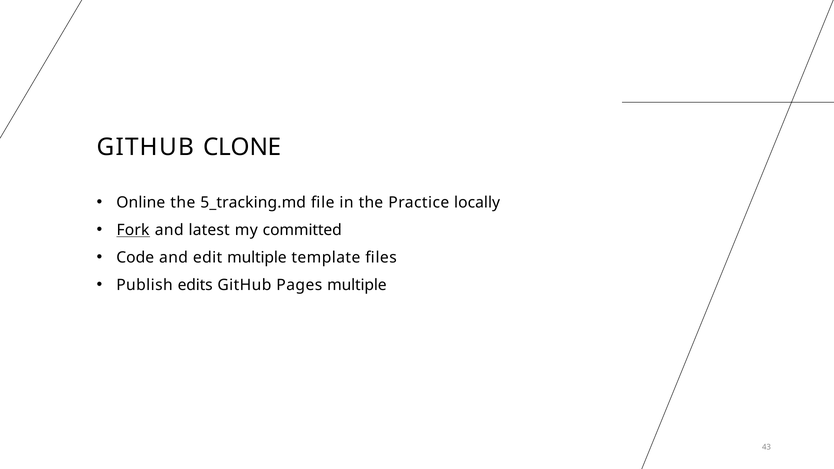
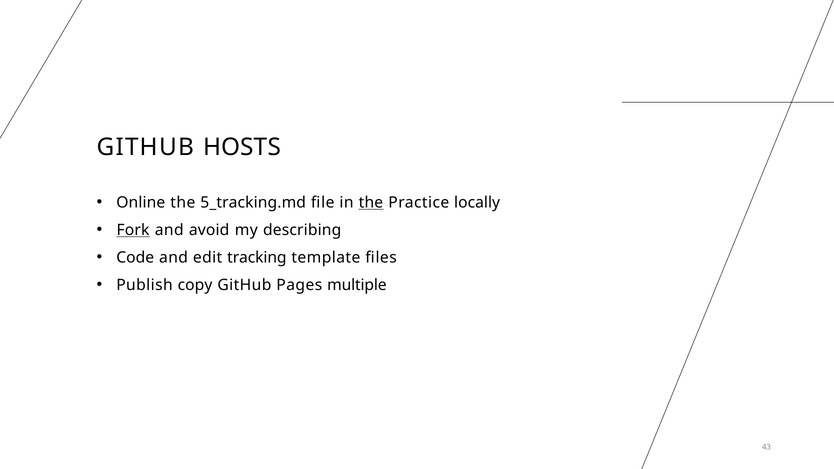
CLONE: CLONE -> HOSTS (242, 147)
the underline: none -> present (371, 203)
latest: latest -> avoid (209, 230)
committed: committed -> describing (302, 230)
edit multiple: multiple -> tracking (257, 258)
edits: edits -> copy (195, 285)
